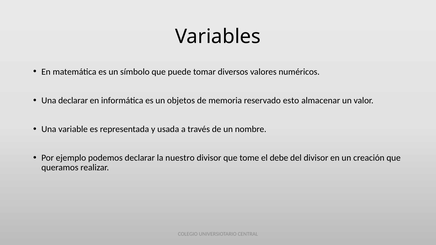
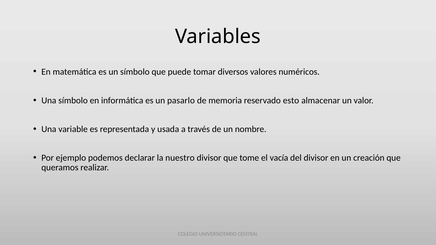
Una declarar: declarar -> símbolo (73, 100)
objetos: objetos -> pasarlo (181, 100)
debe: debe -> vacía (279, 158)
